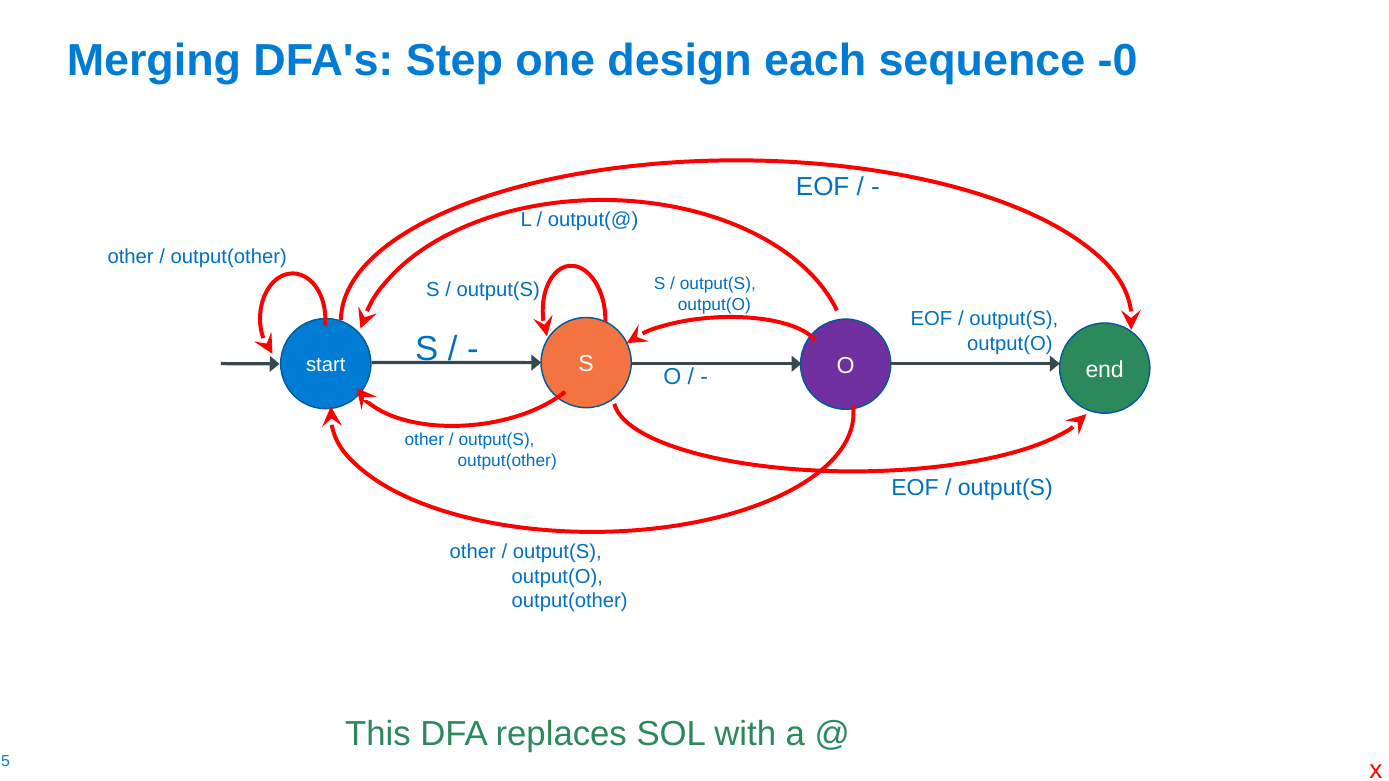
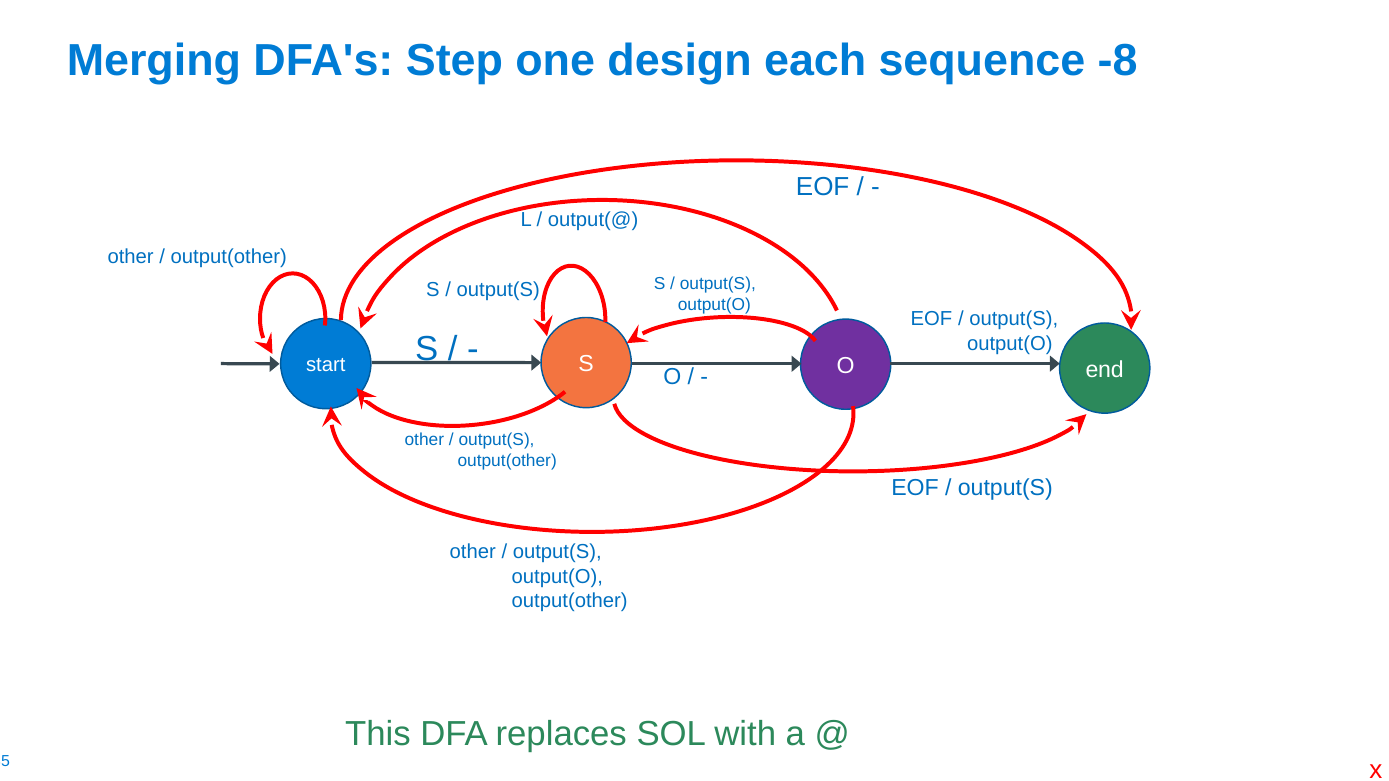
-0: -0 -> -8 (1118, 61)
